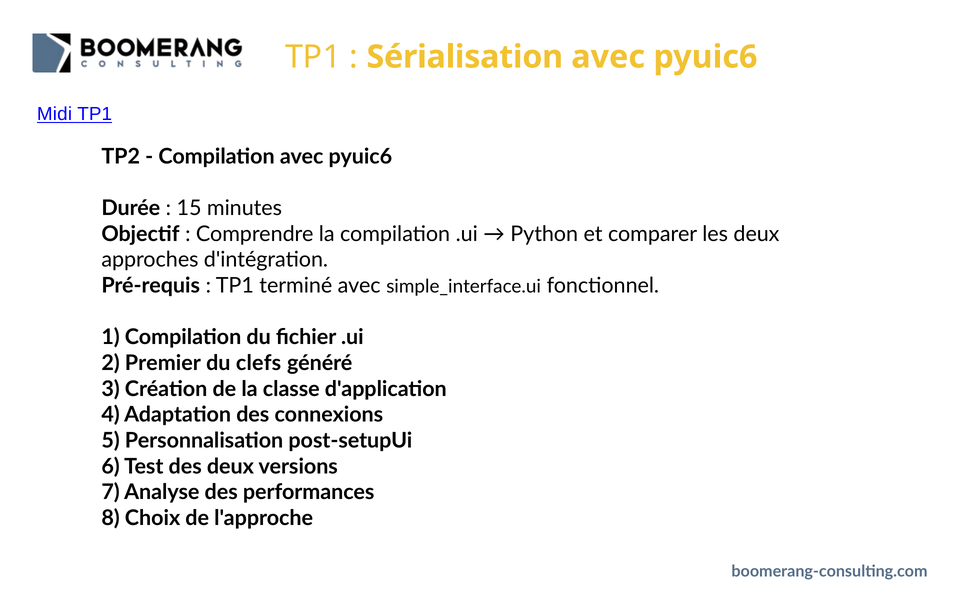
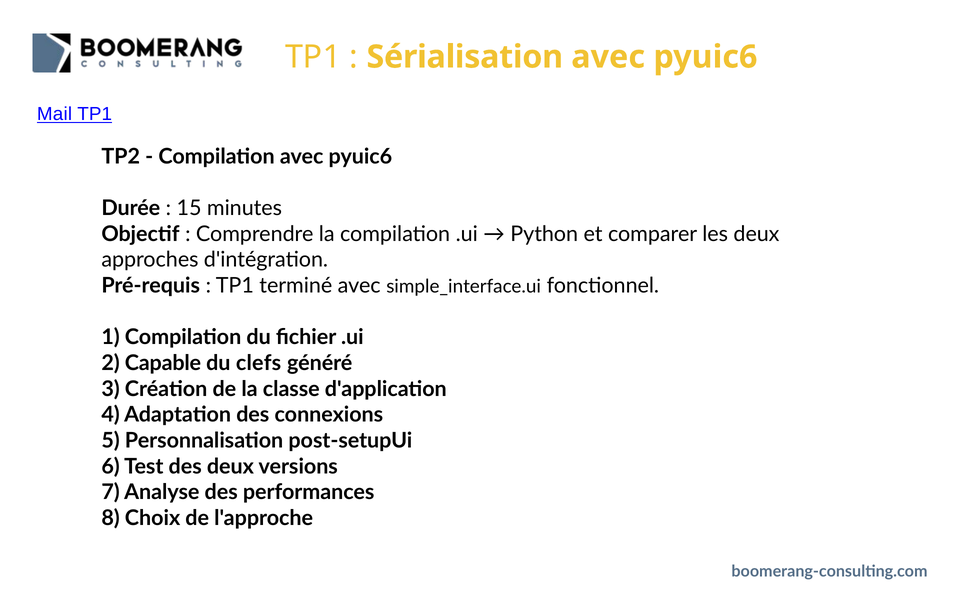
Midi: Midi -> Mail (55, 114)
Premier: Premier -> Capable (163, 363)
